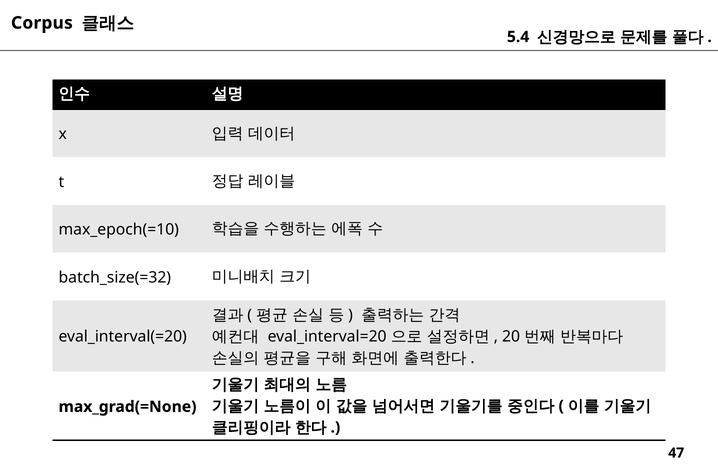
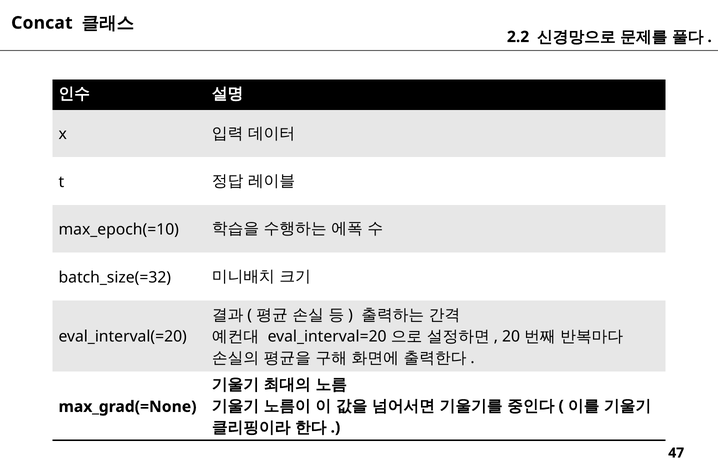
Corpus: Corpus -> Concat (42, 23)
5.4: 5.4 -> 2.2 (518, 37)
